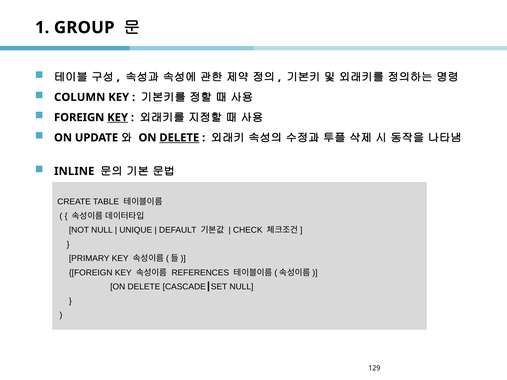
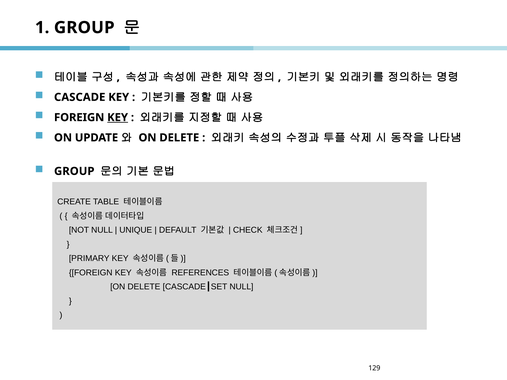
COLUMN: COLUMN -> CASCADE (80, 97)
DELETE underline: present -> none (179, 138)
INLINE: INLINE -> GROUP (74, 171)
